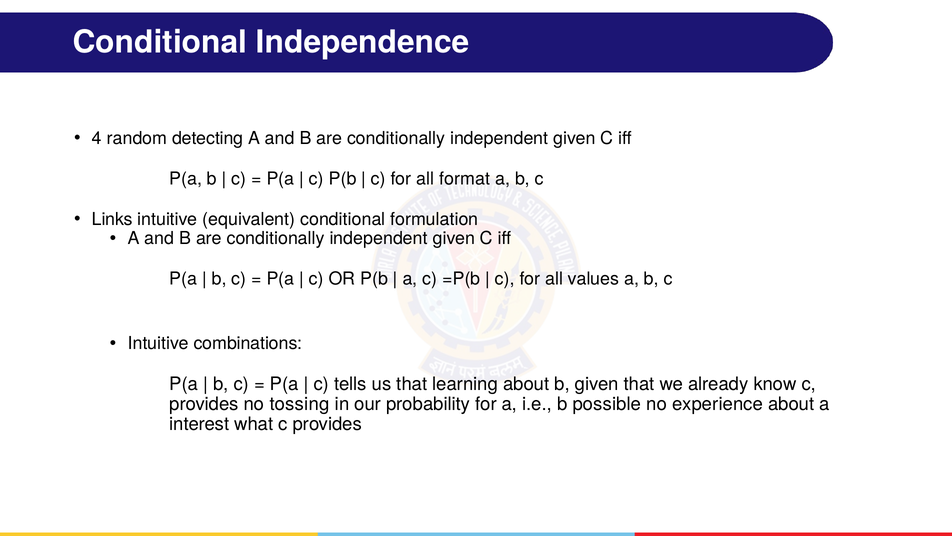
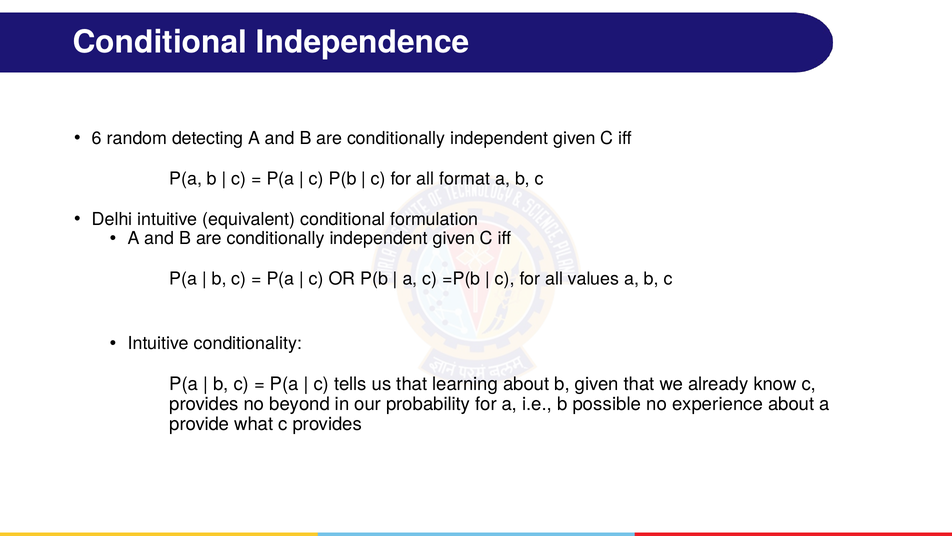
4: 4 -> 6 (97, 138)
Links: Links -> Delhi (112, 219)
combinations: combinations -> conditionality (248, 343)
tossing: tossing -> beyond (300, 404)
interest: interest -> provide (199, 424)
